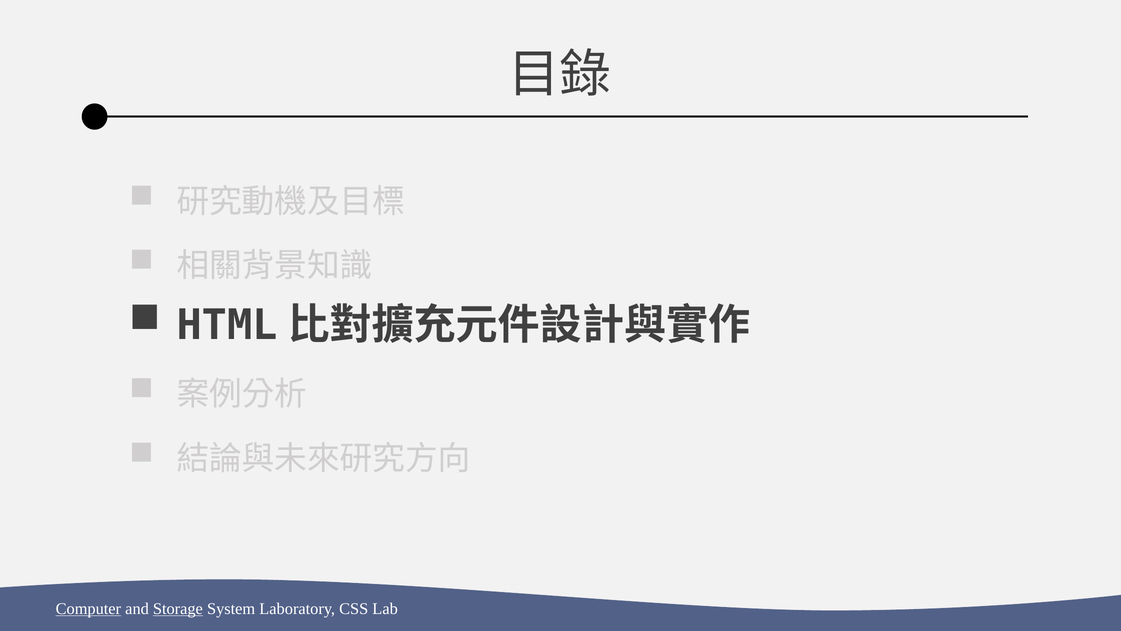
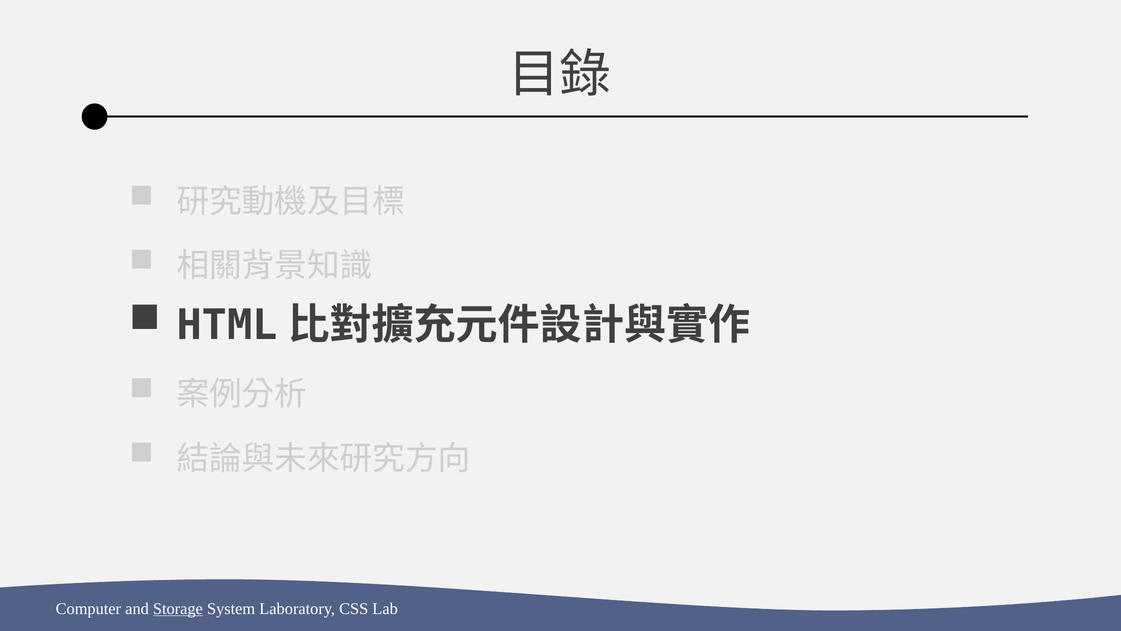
Computer underline: present -> none (88, 608)
